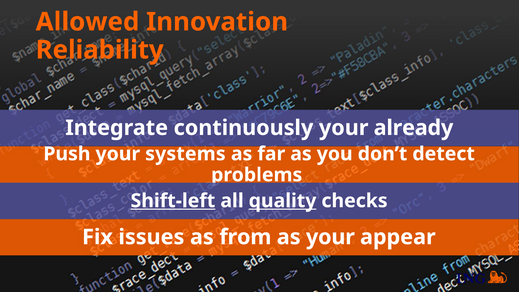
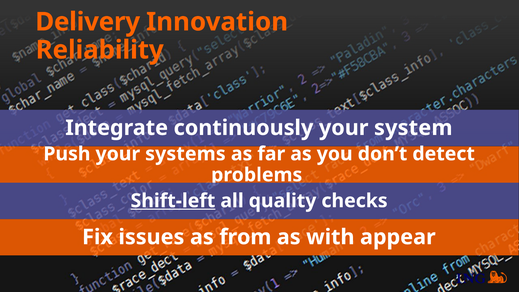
Allowed: Allowed -> Delivery (88, 22)
already: already -> system (413, 128)
quality underline: present -> none (283, 201)
as your: your -> with (330, 237)
